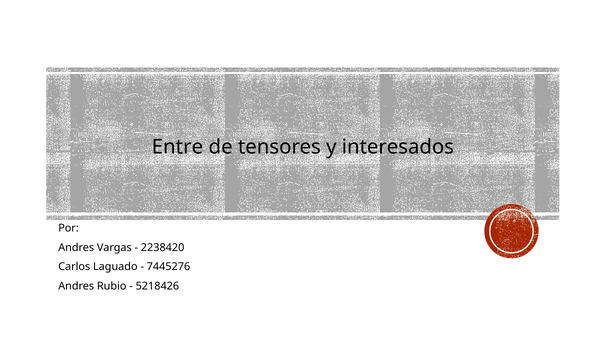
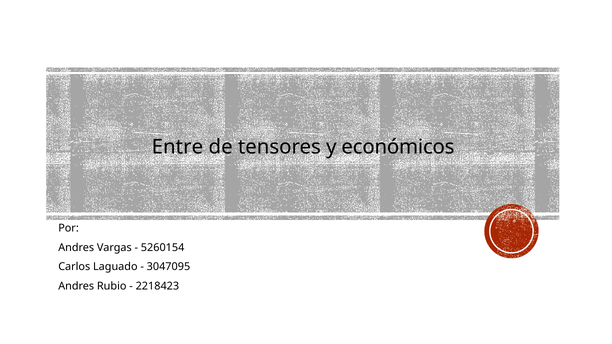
interesados: interesados -> económicos (398, 147)
2238420: 2238420 -> 5260154 (163, 248)
7445276: 7445276 -> 3047095 (168, 267)
5218426: 5218426 -> 2218423 (157, 286)
